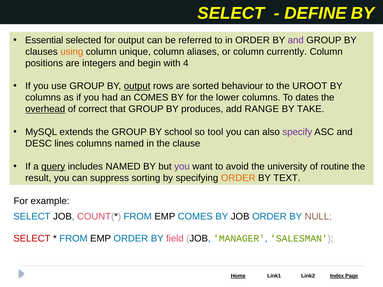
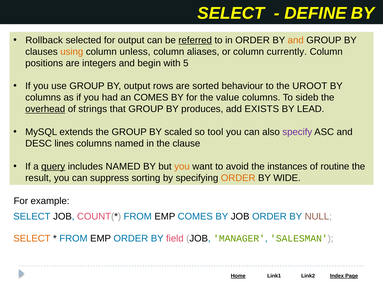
Essential: Essential -> Rollback (44, 40)
referred underline: none -> present (195, 40)
and colour: purple -> orange (296, 40)
unique: unique -> unless (135, 52)
4: 4 -> 5 (186, 63)
output underline: present -> none (137, 86)
lower: lower -> value (228, 98)
dates: dates -> sideb (307, 98)
correct: correct -> strings (93, 109)
RANGE: RANGE -> EXISTS (262, 109)
TAKE: TAKE -> LEAD (311, 109)
school: school -> scaled (178, 132)
you colour: purple -> orange (182, 167)
university: university -> instances (287, 167)
TEXT: TEXT -> WIDE (287, 178)
SELECT colour: red -> orange (32, 239)
